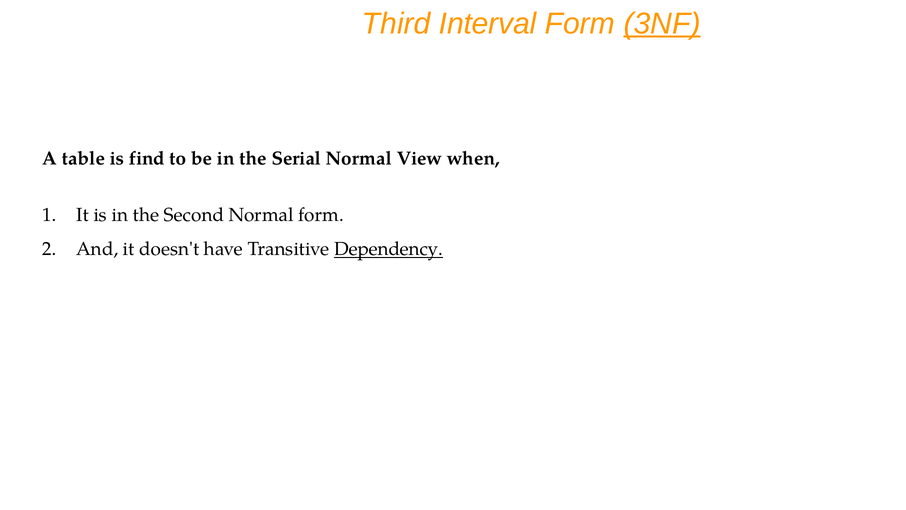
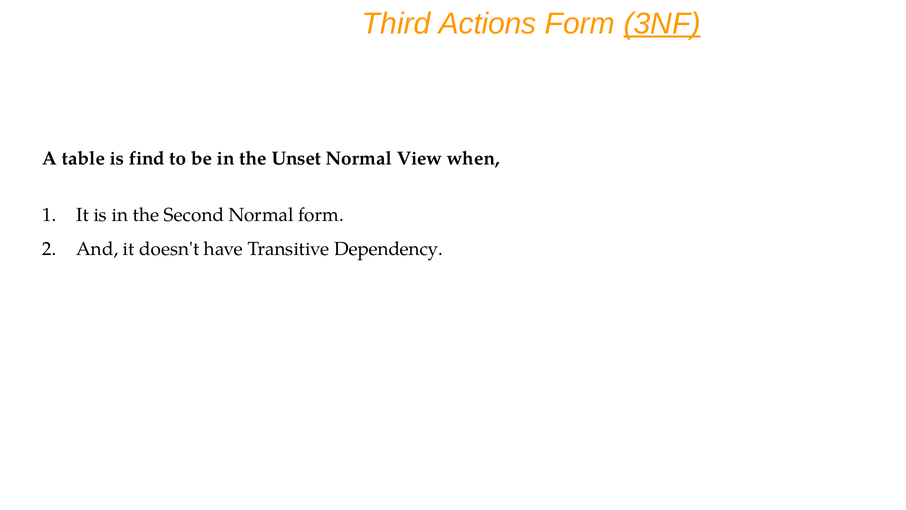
Interval: Interval -> Actions (488, 24)
Serial: Serial -> Unset (296, 158)
Dependency underline: present -> none (389, 249)
